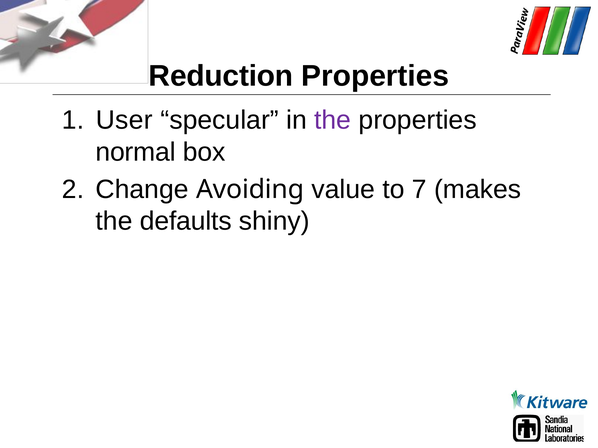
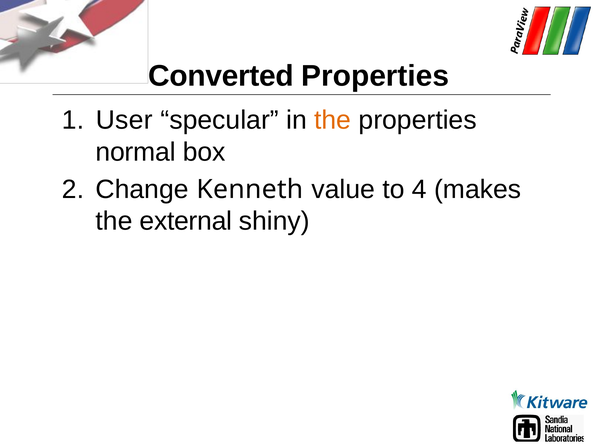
Reduction: Reduction -> Converted (221, 76)
the colour: purple -> orange (333, 120)
Avoiding: Avoiding -> Kenneth (250, 189)
7: 7 -> 4 (419, 189)
defaults: defaults -> external (186, 221)
